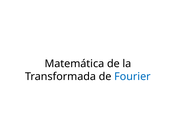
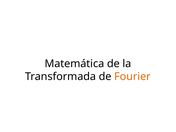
Fourier colour: blue -> orange (132, 76)
